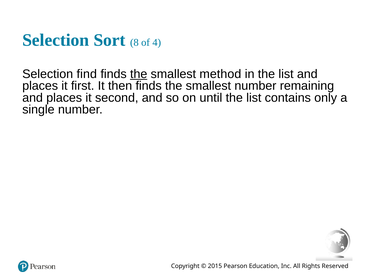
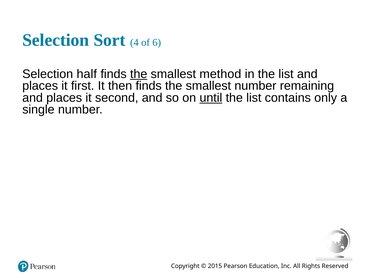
8: 8 -> 4 (134, 43)
4: 4 -> 6 (157, 43)
find: find -> half (87, 74)
until underline: none -> present (211, 98)
